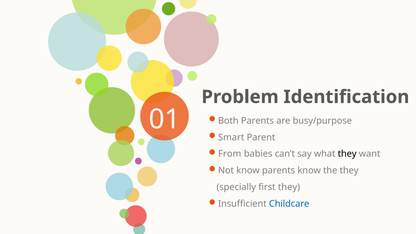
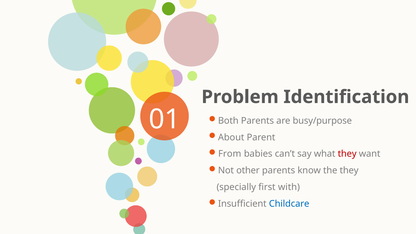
Smart: Smart -> About (231, 137)
they colour: black -> red (347, 154)
Not know: know -> other (248, 171)
first they: they -> with (289, 187)
